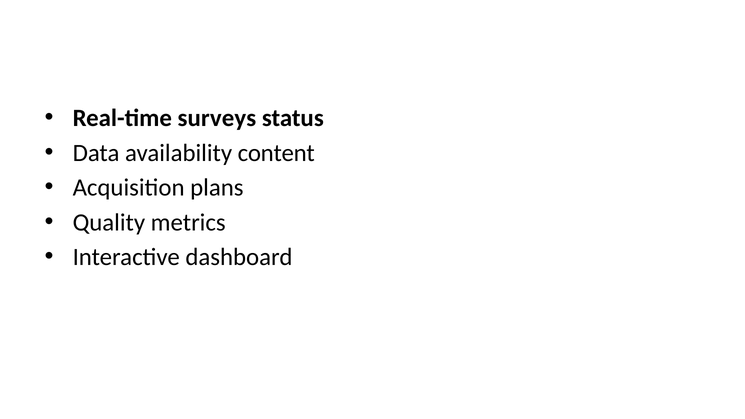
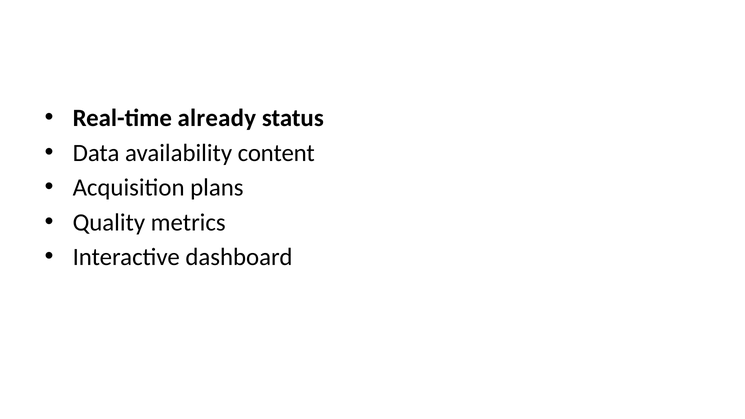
surveys: surveys -> already (217, 118)
